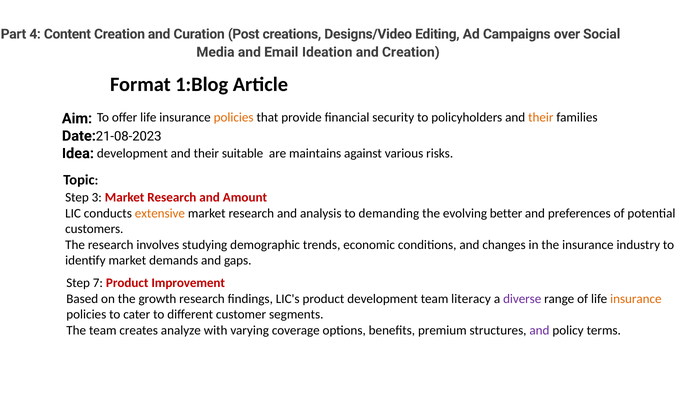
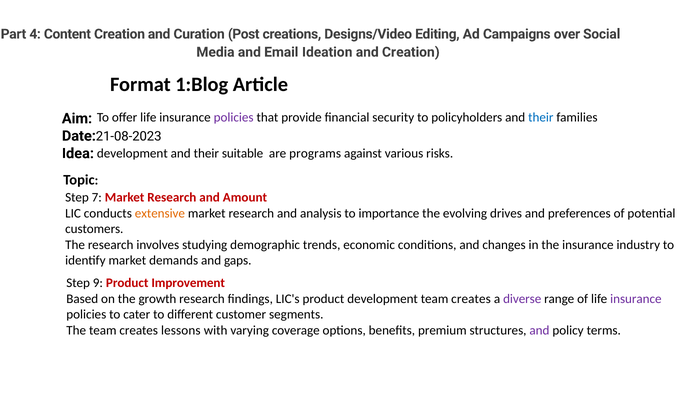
policies colour: orange -> purple (234, 117)
their colour: orange -> blue (541, 117)
maintains: maintains -> programs (315, 153)
3: 3 -> 7 (97, 198)
demanding: demanding -> importance (389, 213)
better: better -> drives (506, 213)
7: 7 -> 9 (98, 283)
development team literacy: literacy -> creates (471, 299)
insurance colour: orange -> purple (636, 299)
analyze: analyze -> lessons (181, 330)
